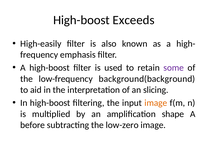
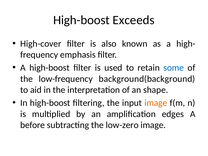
High-easily: High-easily -> High-cover (41, 44)
some colour: purple -> blue (174, 68)
slicing: slicing -> shape (156, 90)
shape: shape -> edges (173, 114)
